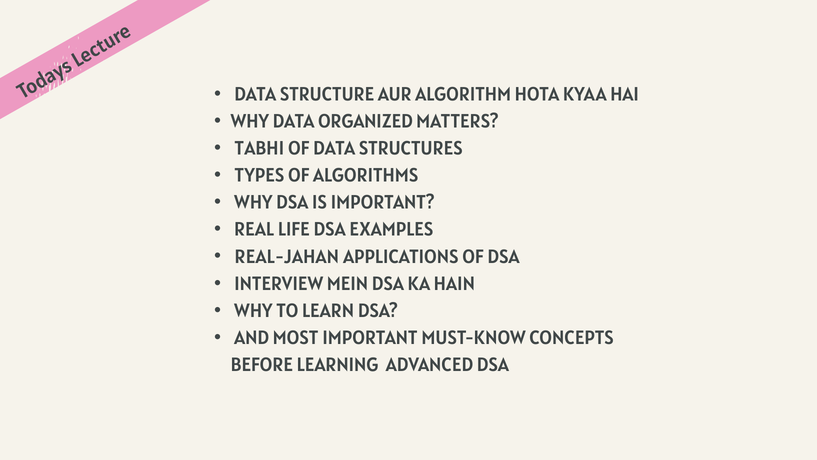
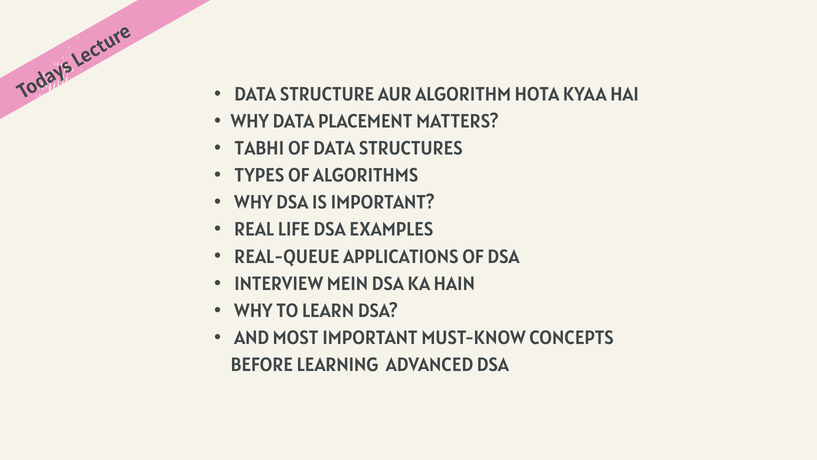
ORGANIZED: ORGANIZED -> PLACEMENT (365, 121)
REAL-JAHAN: REAL-JAHAN -> REAL-QUEUE (287, 256)
